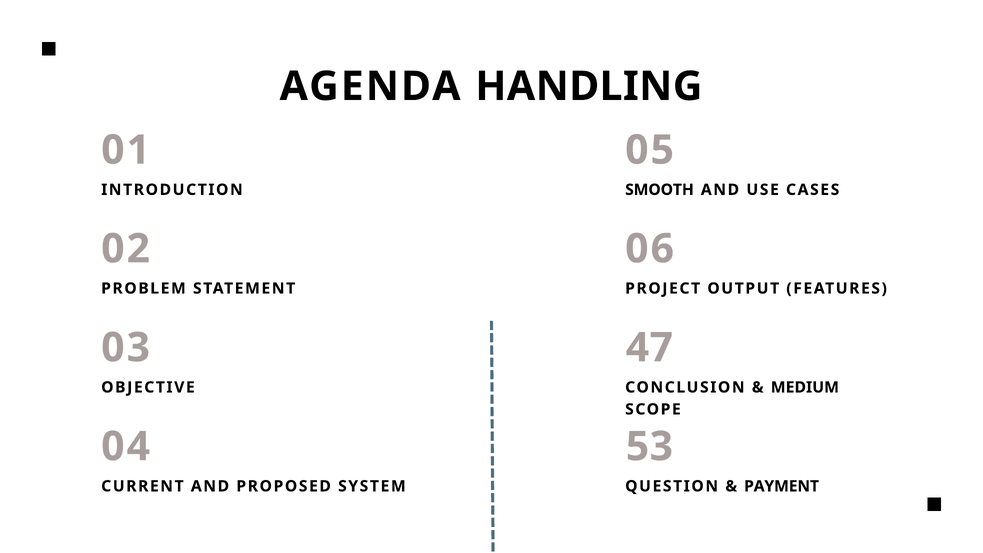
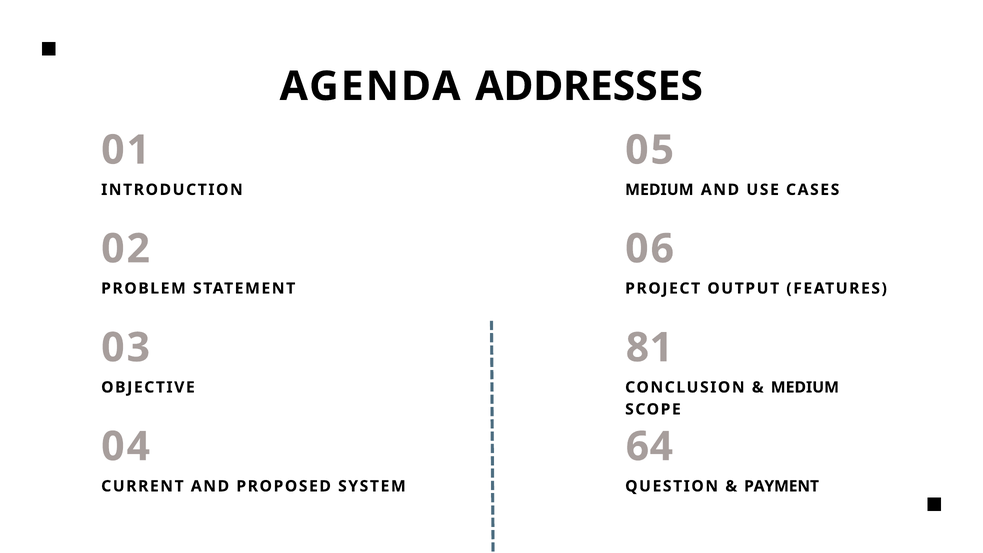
HANDLING: HANDLING -> ADDRESSES (589, 86)
INTRODUCTION SMOOTH: SMOOTH -> MEDIUM (659, 190)
47: 47 -> 81 (649, 348)
53: 53 -> 64 (649, 447)
